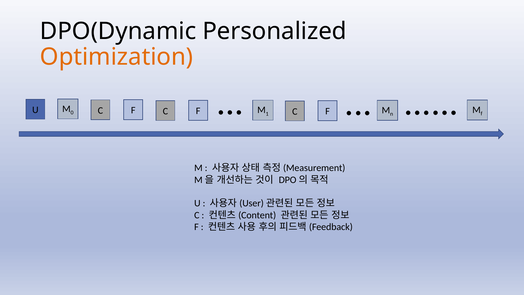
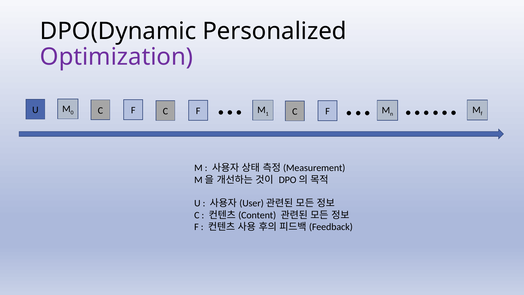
Optimization colour: orange -> purple (117, 57)
